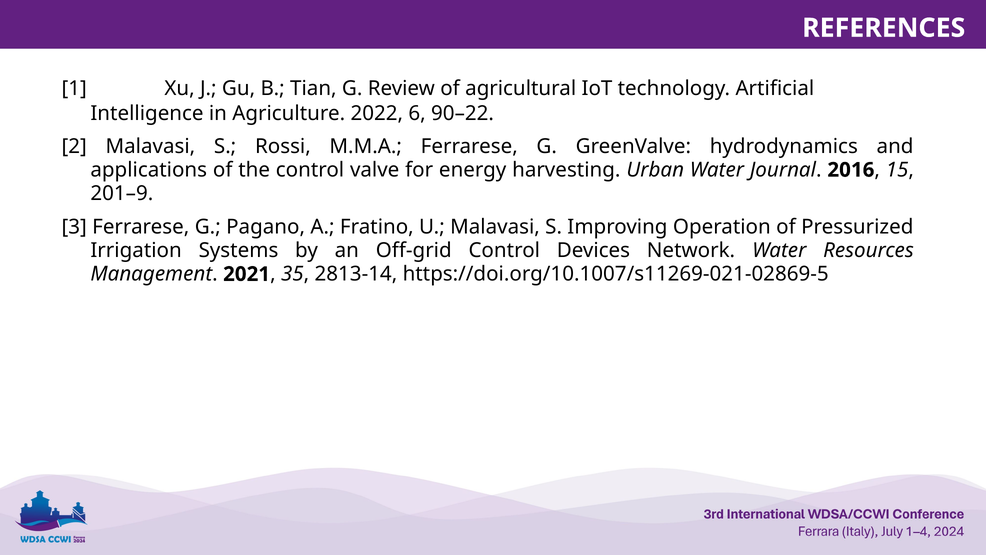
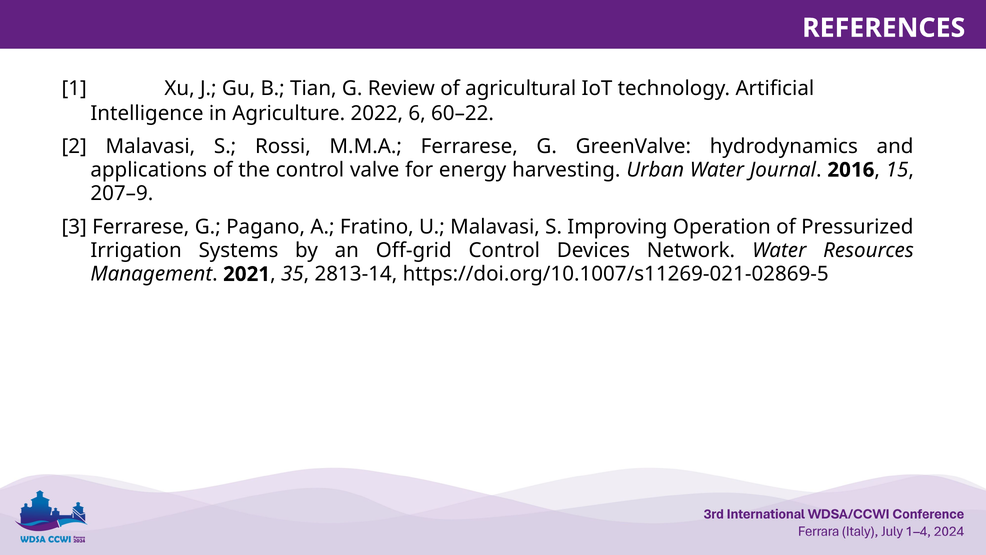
90–22: 90–22 -> 60–22 (463, 113)
201–9: 201–9 -> 207–9 (122, 193)
